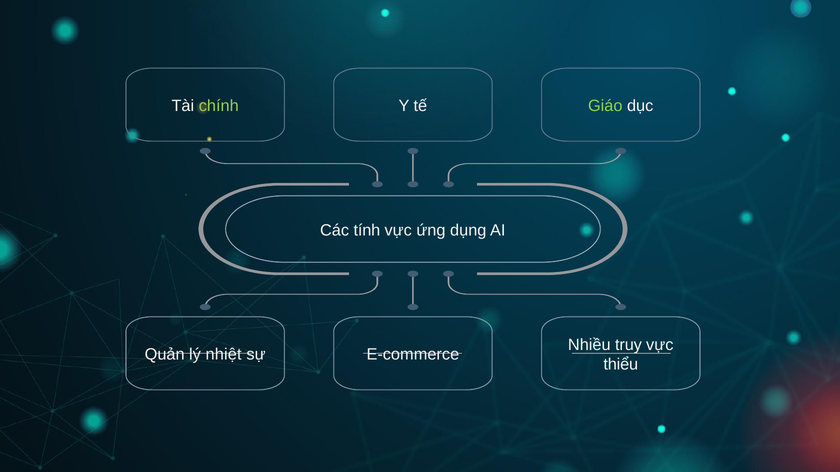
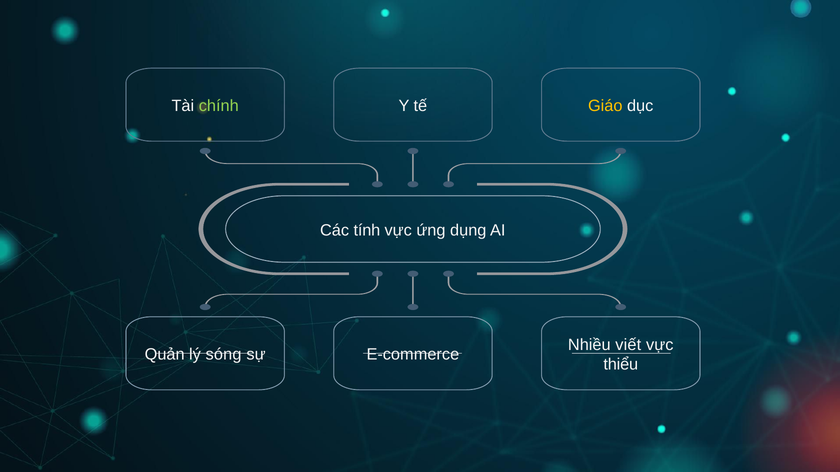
Giáo colour: light green -> yellow (605, 106)
truy: truy -> viết (628, 345)
nhiệt: nhiệt -> sóng (224, 355)
